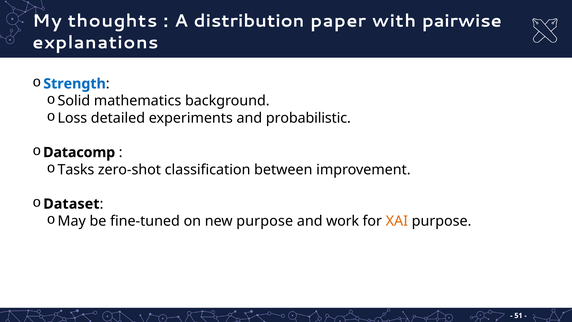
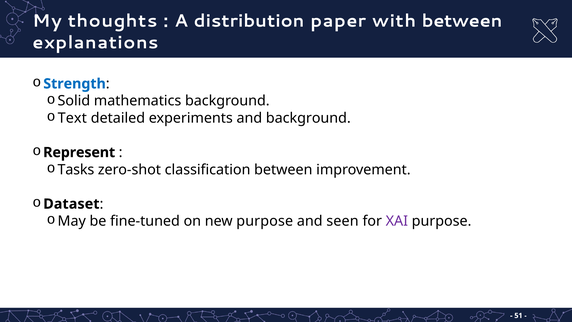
with pairwise: pairwise -> between (462, 21)
Loss: Loss -> Text (72, 118)
and probabilistic: probabilistic -> background (308, 118)
Datacomp: Datacomp -> Represent (79, 152)
work: work -> seen (342, 221)
XAI colour: orange -> purple (397, 221)
